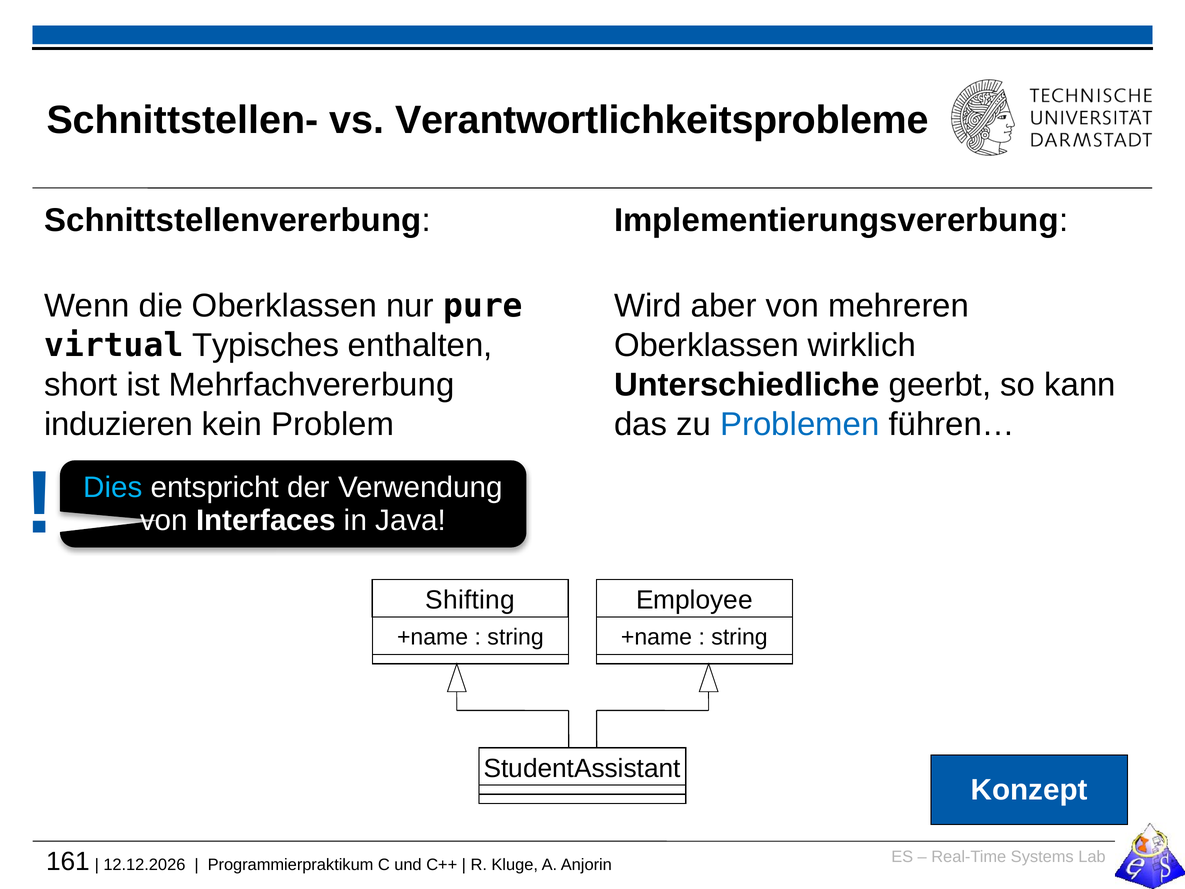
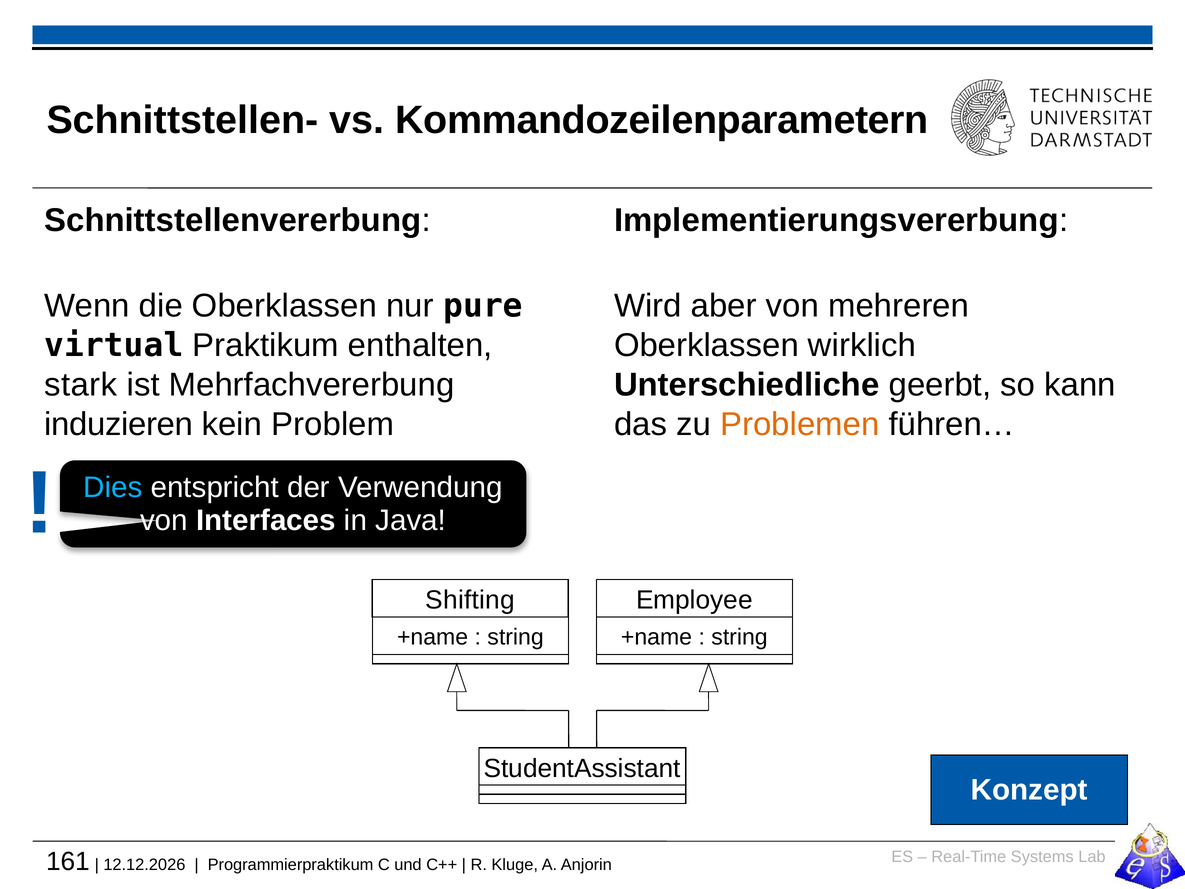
Verantwortlichkeitsprobleme: Verantwortlichkeitsprobleme -> Kommandozeilenparametern (662, 120)
Typisches: Typisches -> Praktikum (266, 345)
short: short -> stark (81, 385)
Problemen colour: blue -> orange (800, 425)
